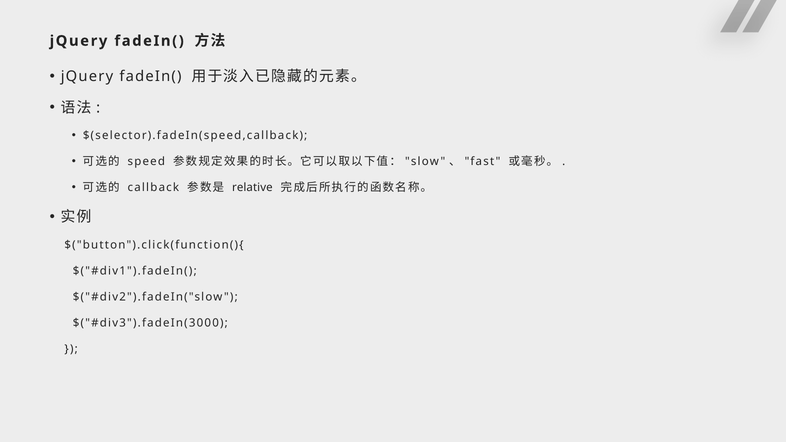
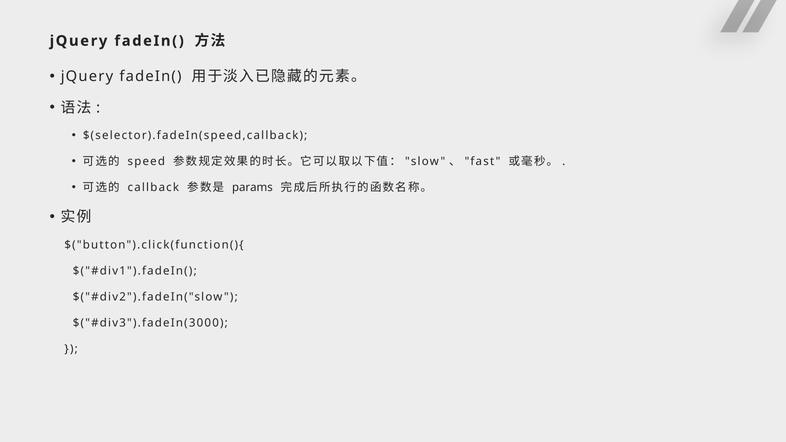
relative: relative -> params (252, 188)
